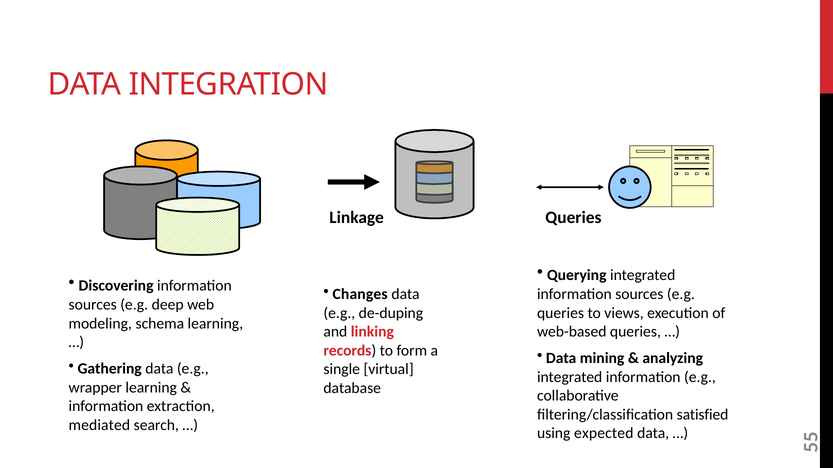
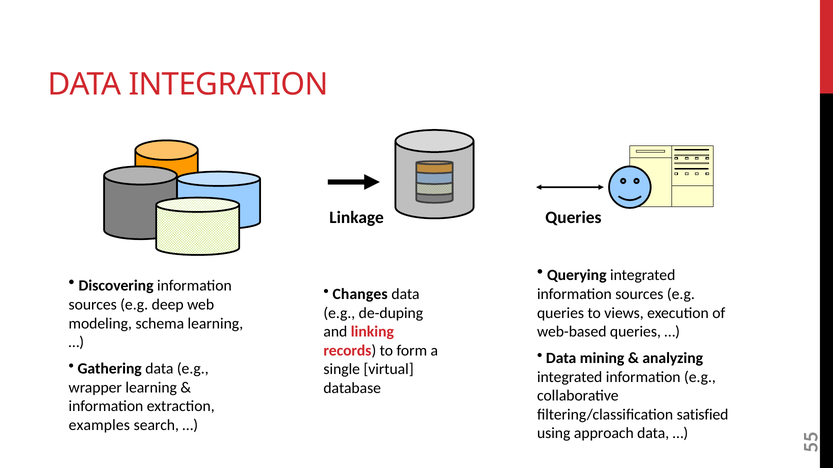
mediated: mediated -> examples (99, 425)
expected: expected -> approach (604, 434)
